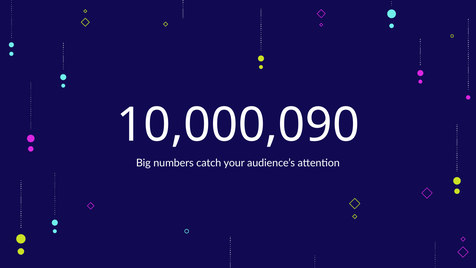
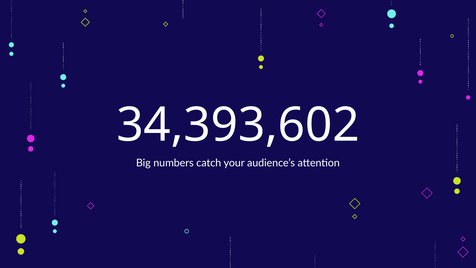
10,000,090: 10,000,090 -> 34,393,602 (238, 125)
